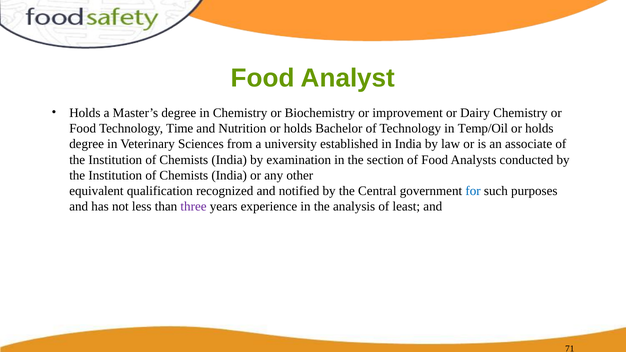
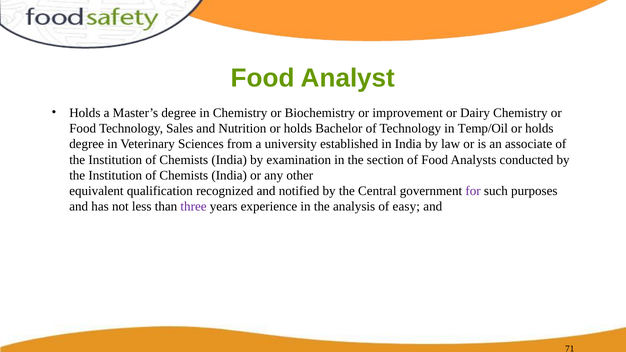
Time: Time -> Sales (180, 128)
for colour: blue -> purple (473, 191)
least: least -> easy (406, 207)
